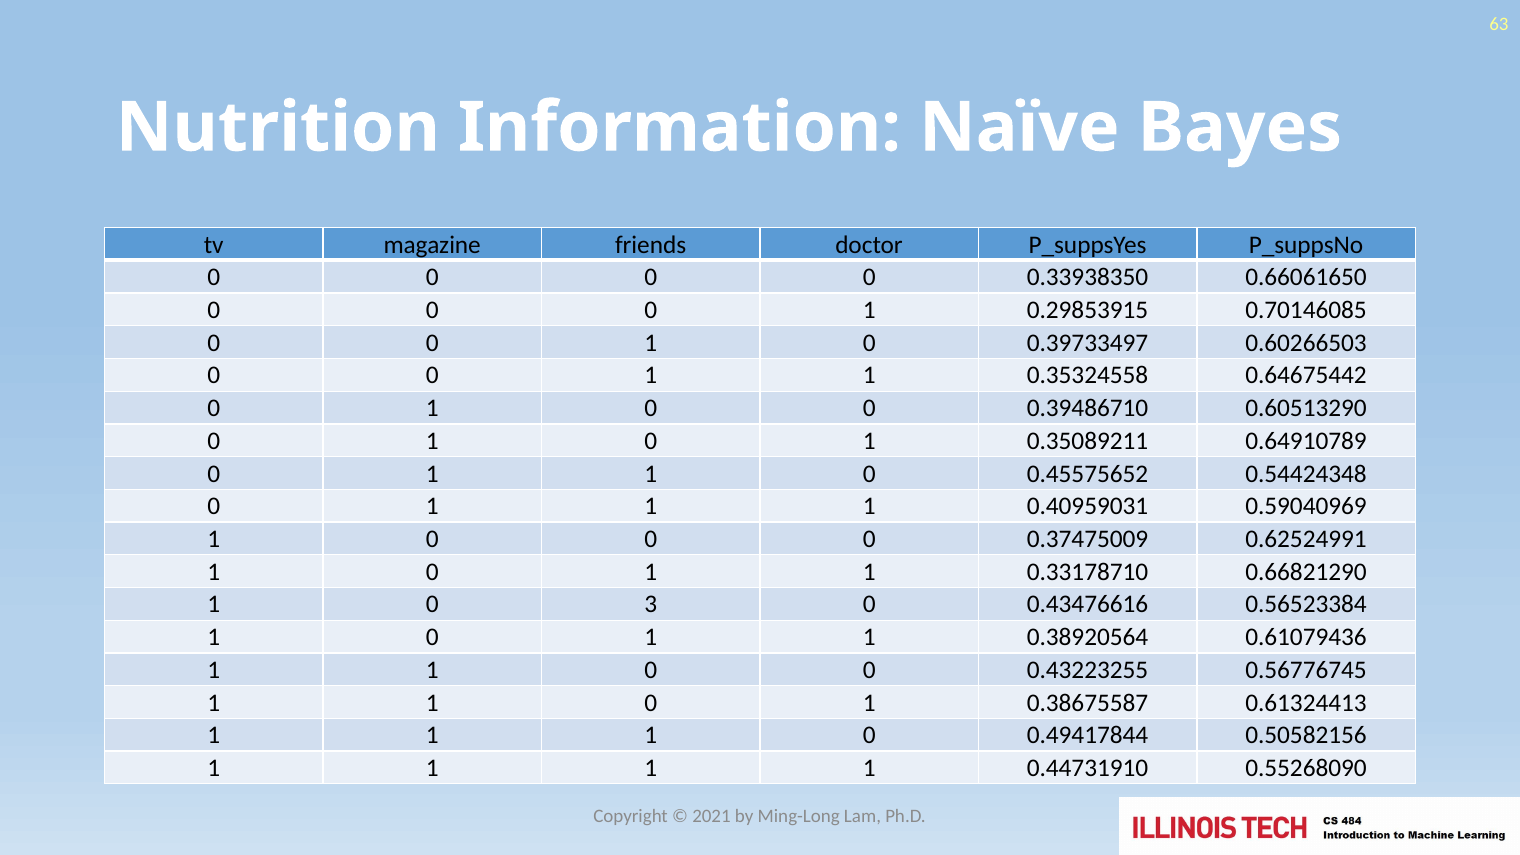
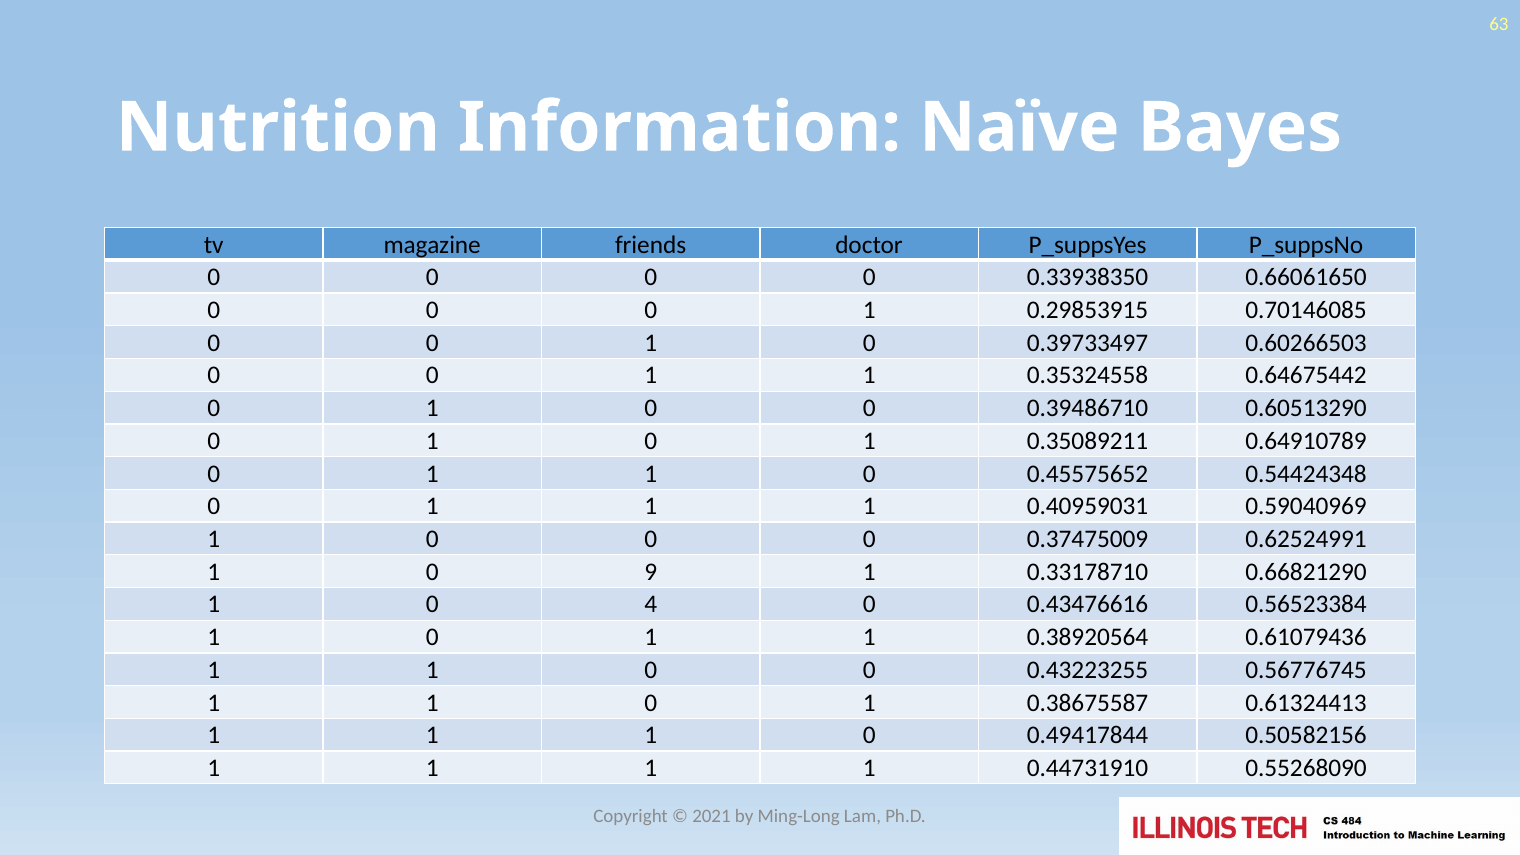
1: 1 -> 9 (651, 572)
3: 3 -> 4 (651, 605)
